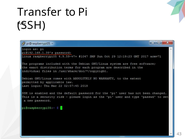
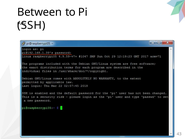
Transfer: Transfer -> Between (40, 12)
